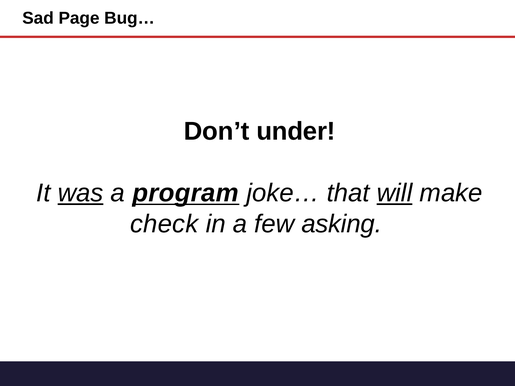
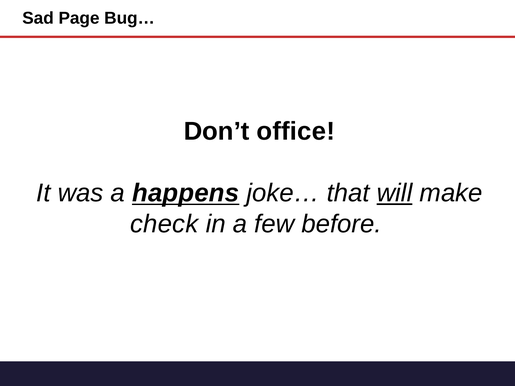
under: under -> office (296, 131)
was underline: present -> none (81, 193)
program: program -> happens (186, 193)
asking: asking -> before (342, 224)
